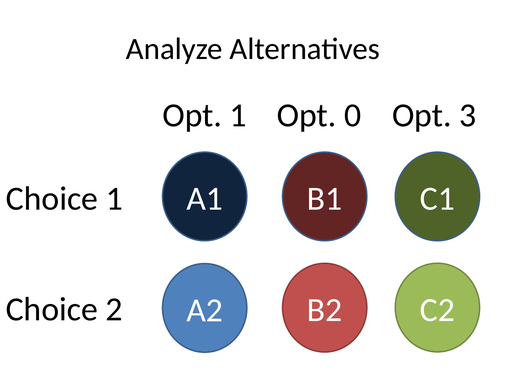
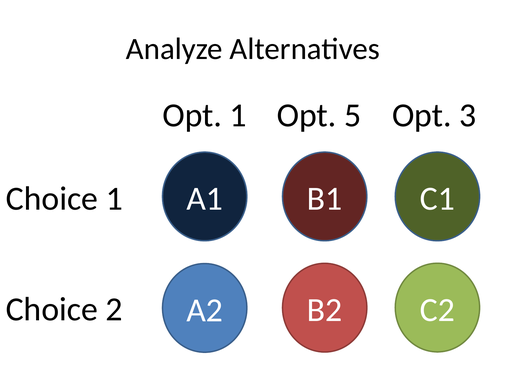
0: 0 -> 5 (353, 115)
